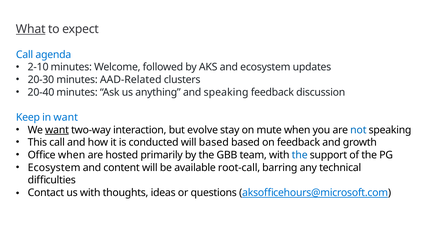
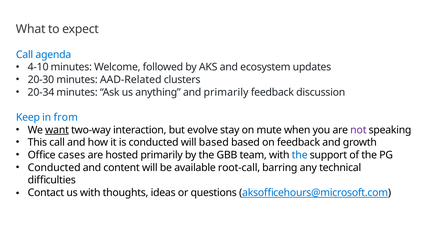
What underline: present -> none (31, 29)
2-10: 2-10 -> 4-10 (38, 67)
20-40: 20-40 -> 20-34 (41, 92)
and speaking: speaking -> primarily (226, 92)
in want: want -> from (66, 117)
not colour: blue -> purple (358, 130)
Office when: when -> cases (72, 155)
Ecosystem: Ecosystem -> Conducted (54, 167)
